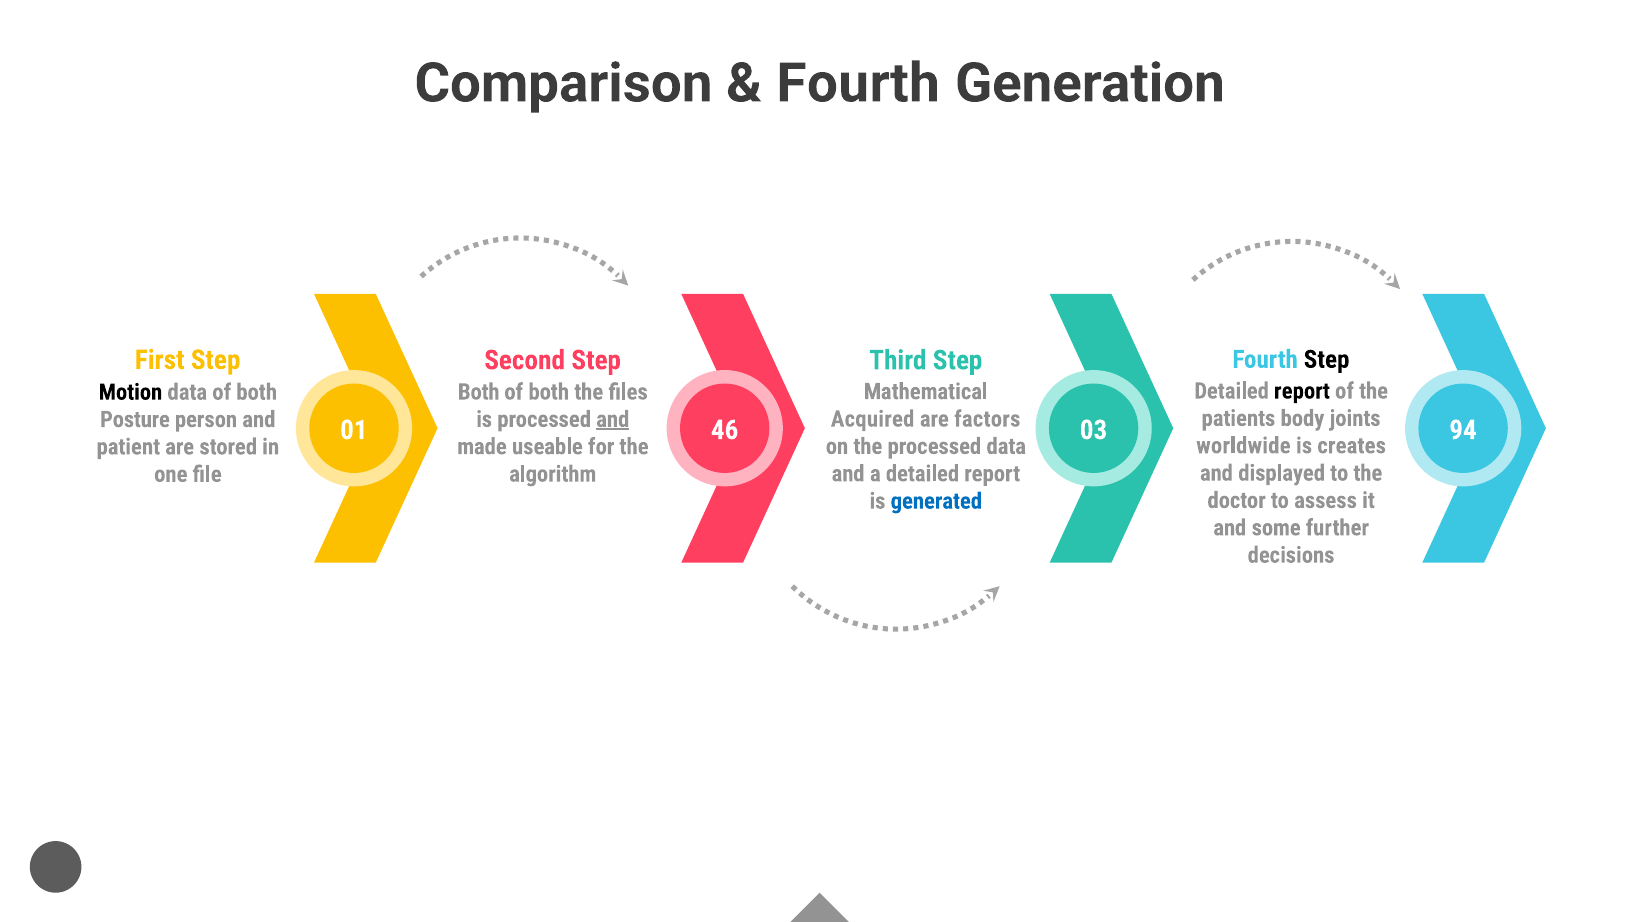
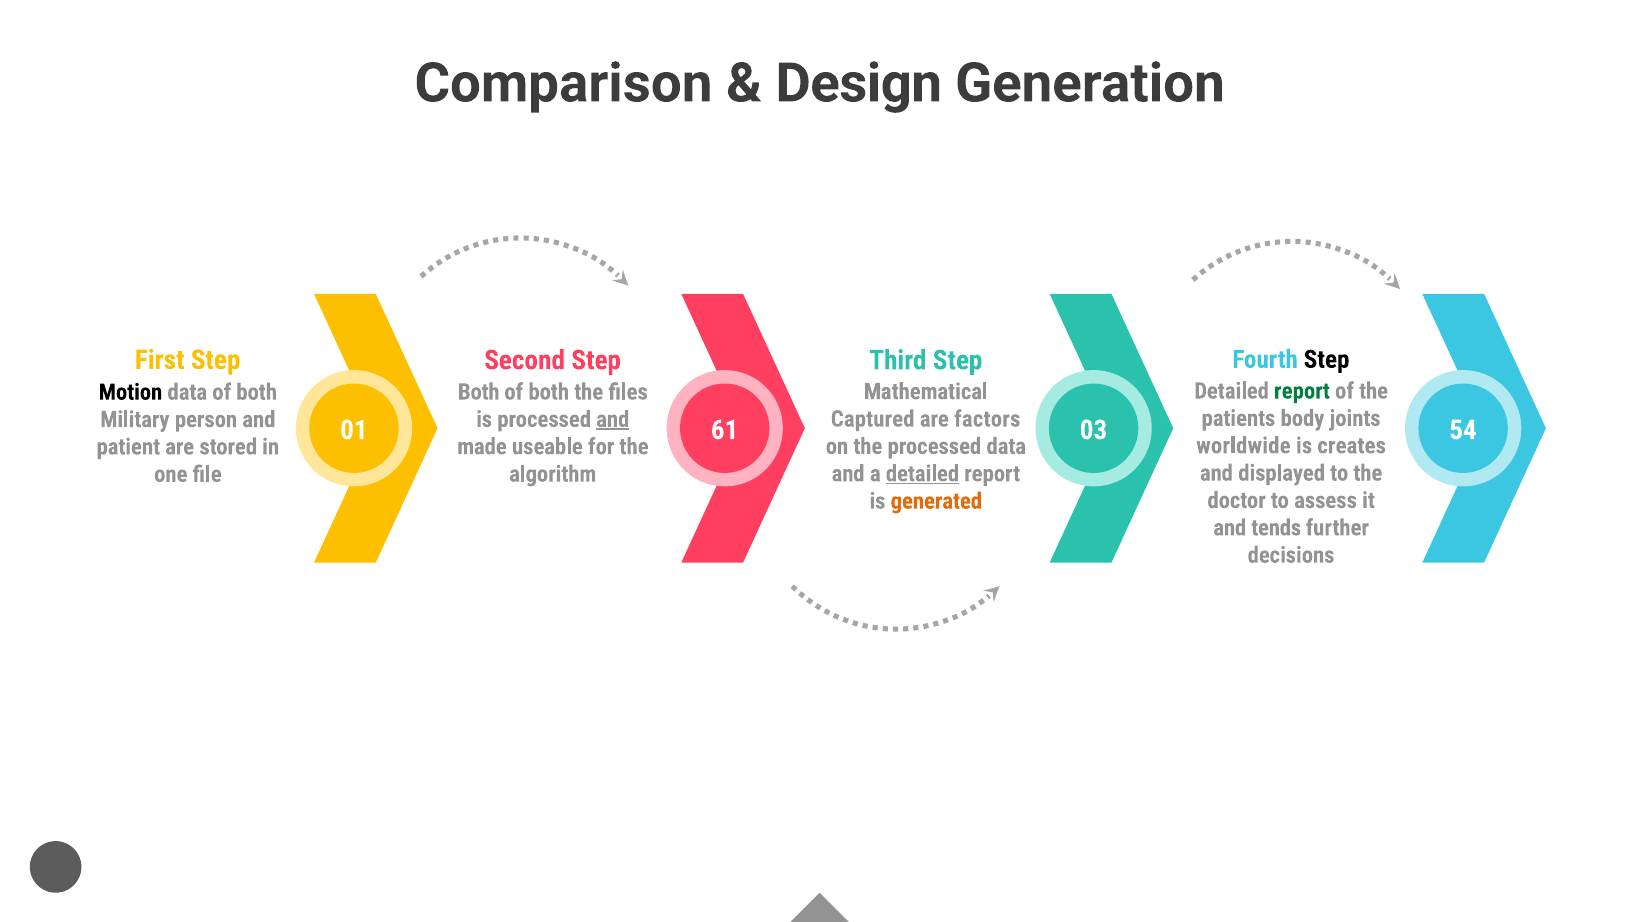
Fourth: Fourth -> Design (859, 83)
report colour: black -> green (1302, 391)
Acquired: Acquired -> Captured (873, 419)
Posture: Posture -> Military (135, 420)
46: 46 -> 61 (725, 430)
94: 94 -> 54 (1463, 430)
detailed underline: none -> present (922, 474)
generated colour: blue -> orange (936, 501)
some: some -> tends (1276, 528)
